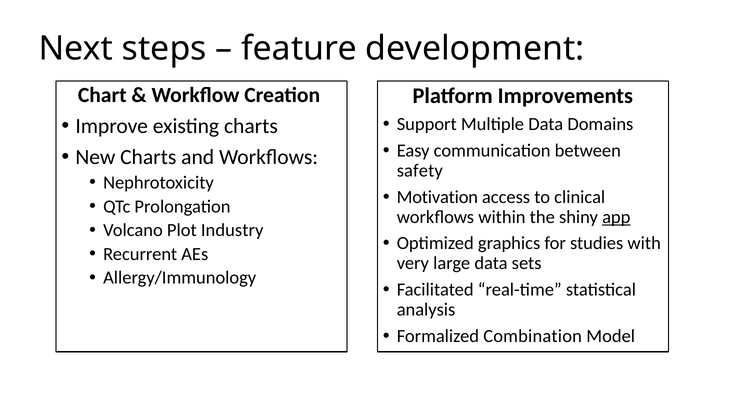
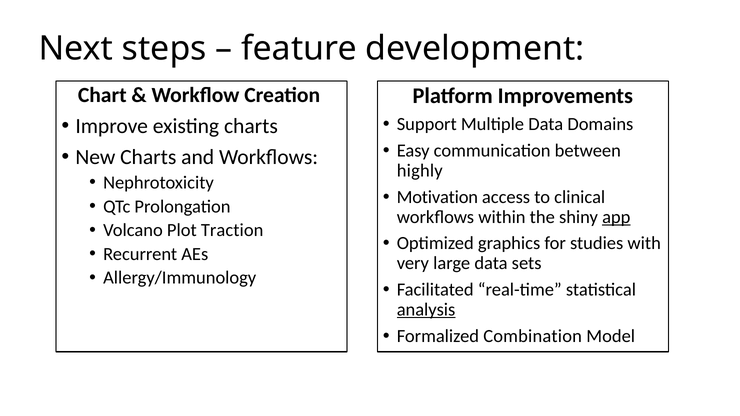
safety: safety -> highly (420, 171)
Industry: Industry -> Traction (232, 230)
analysis underline: none -> present (426, 310)
